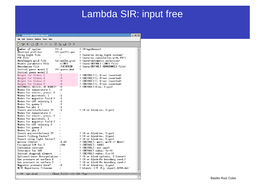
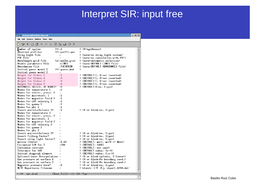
Lambda: Lambda -> Interpret (100, 14)
